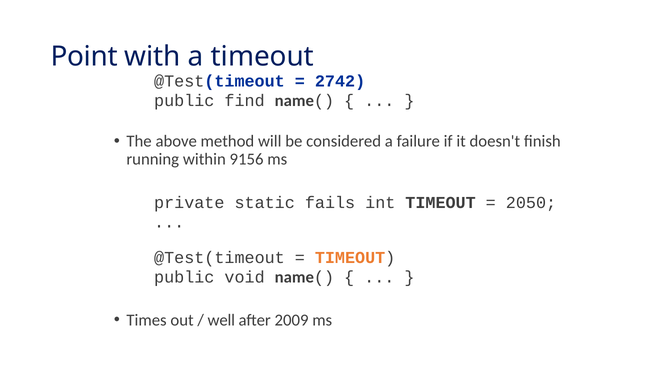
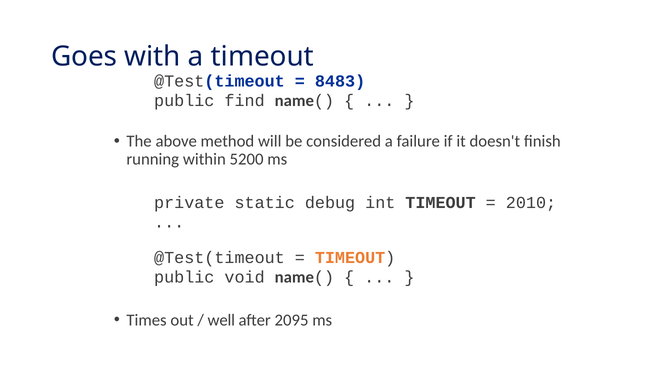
Point: Point -> Goes (84, 56)
2742: 2742 -> 8483 (340, 81)
9156: 9156 -> 5200 (247, 159)
fails: fails -> debug (330, 202)
2050: 2050 -> 2010 (531, 202)
2009: 2009 -> 2095 (292, 320)
